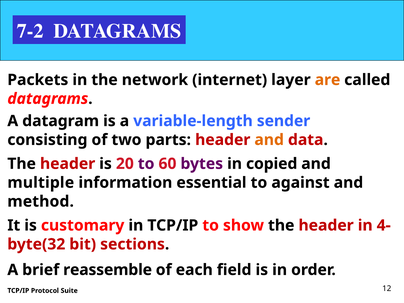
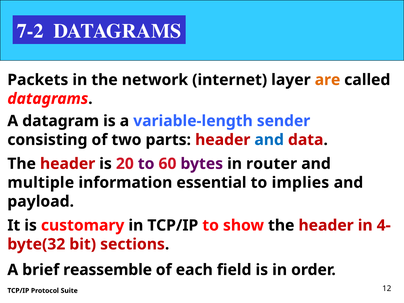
and colour: orange -> blue (269, 140)
copied: copied -> router (272, 164)
against: against -> implies (300, 183)
method: method -> payload (41, 201)
